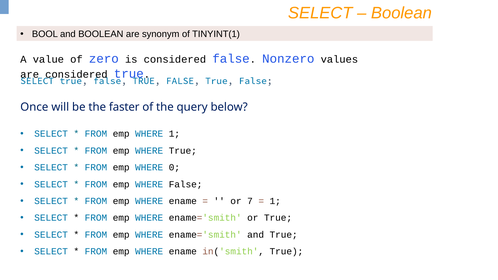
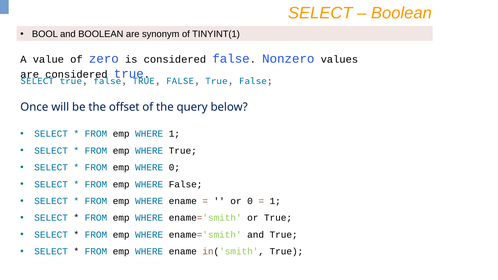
faster: faster -> offset (124, 107)
or 7: 7 -> 0 (250, 201)
